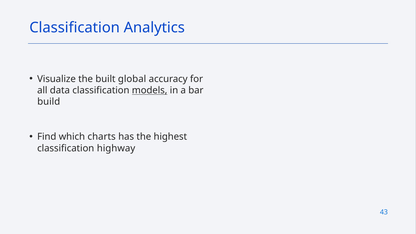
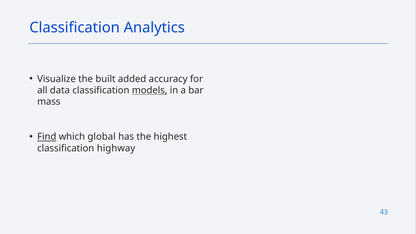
global: global -> added (132, 79)
build: build -> mass (49, 102)
Find underline: none -> present (47, 137)
charts: charts -> global (102, 137)
